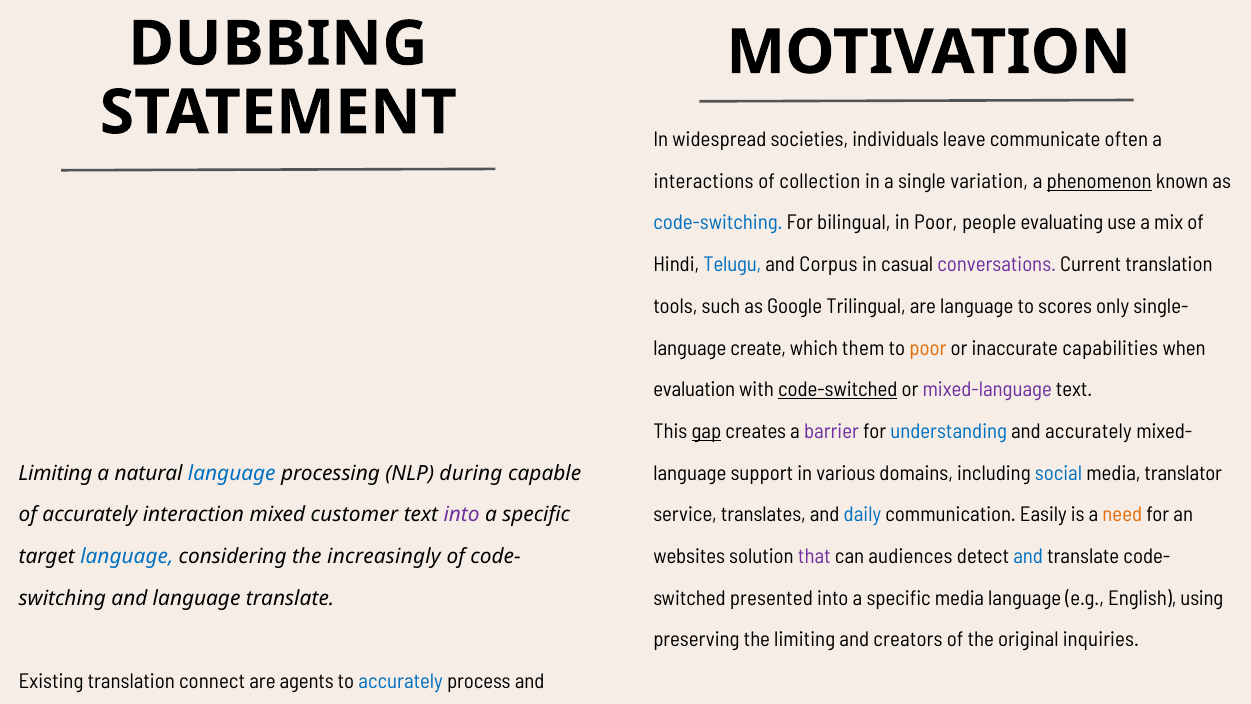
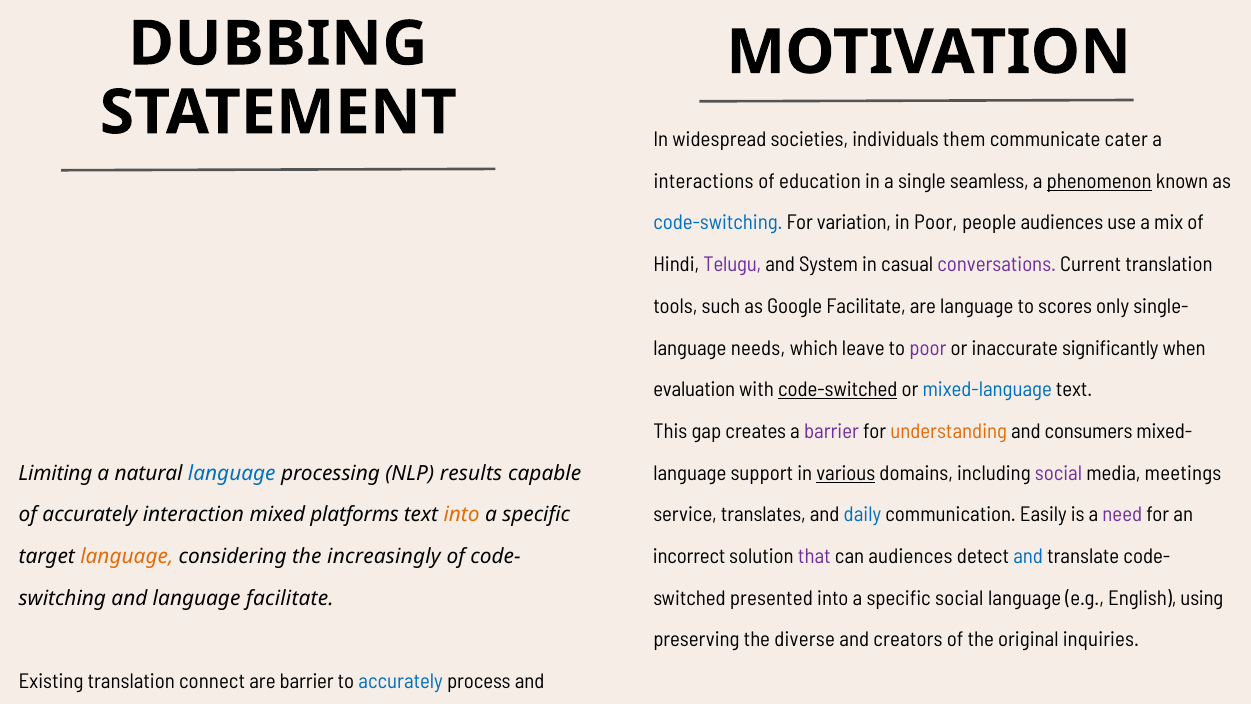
leave: leave -> them (964, 140)
often: often -> cater (1126, 140)
collection: collection -> education (820, 181)
variation: variation -> seamless (989, 181)
bilingual: bilingual -> variation (854, 223)
people evaluating: evaluating -> audiences (1062, 223)
Telugu colour: blue -> purple (732, 265)
Corpus: Corpus -> System (829, 265)
Google Trilingual: Trilingual -> Facilitate (866, 306)
create: create -> needs (758, 348)
them: them -> leave (863, 348)
poor colour: orange -> purple (928, 348)
capabilities: capabilities -> significantly (1110, 348)
mixed-language colour: purple -> blue (987, 390)
gap underline: present -> none (706, 431)
understanding colour: blue -> orange (949, 431)
and accurately: accurately -> consumers (1089, 431)
various underline: none -> present (846, 473)
social colour: blue -> purple (1059, 473)
translator: translator -> meetings (1183, 473)
during: during -> results (471, 473)
need colour: orange -> purple (1122, 515)
customer: customer -> platforms (355, 515)
into colour: purple -> orange (462, 515)
websites: websites -> incorrect (689, 556)
language colour: blue -> orange (127, 556)
specific media: media -> social (959, 598)
language translate: translate -> facilitate (290, 598)
the limiting: limiting -> diverse (805, 640)
are agents: agents -> barrier (307, 682)
